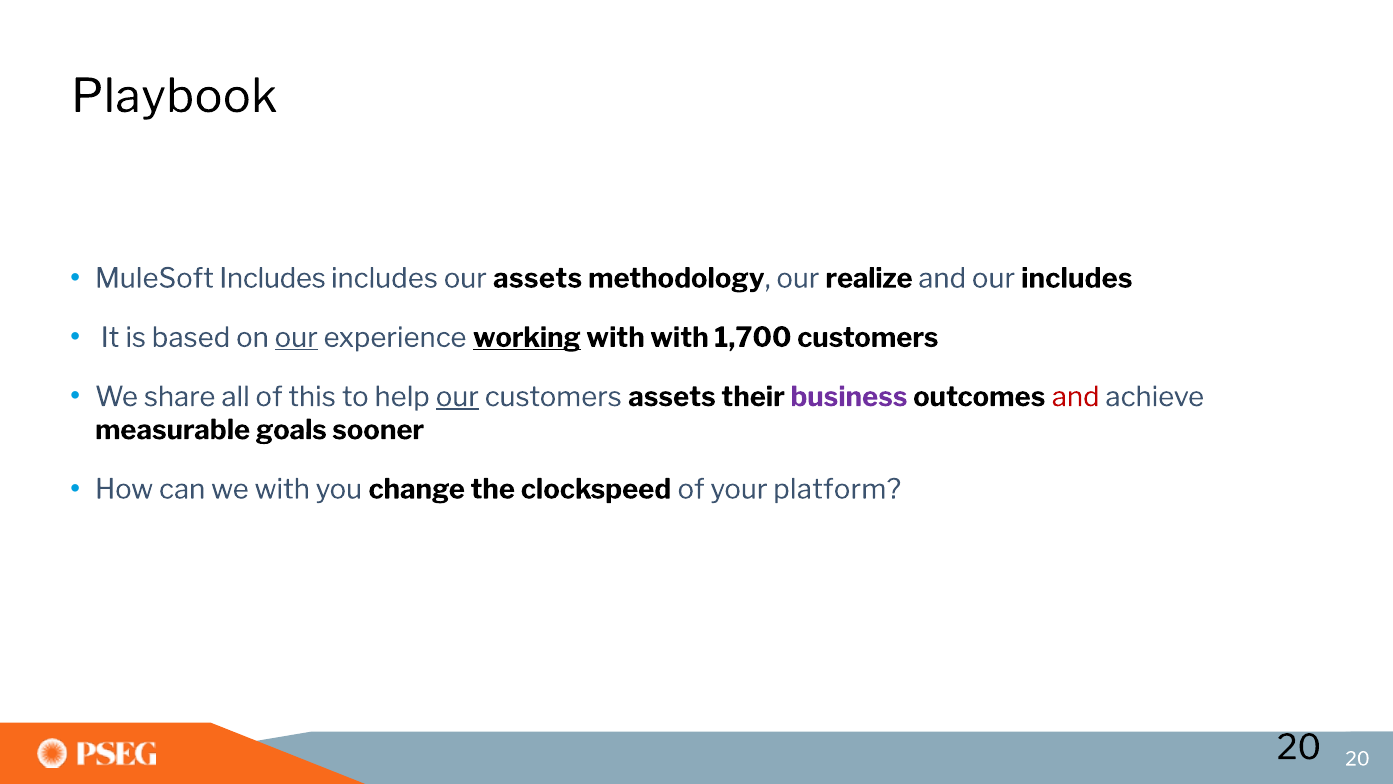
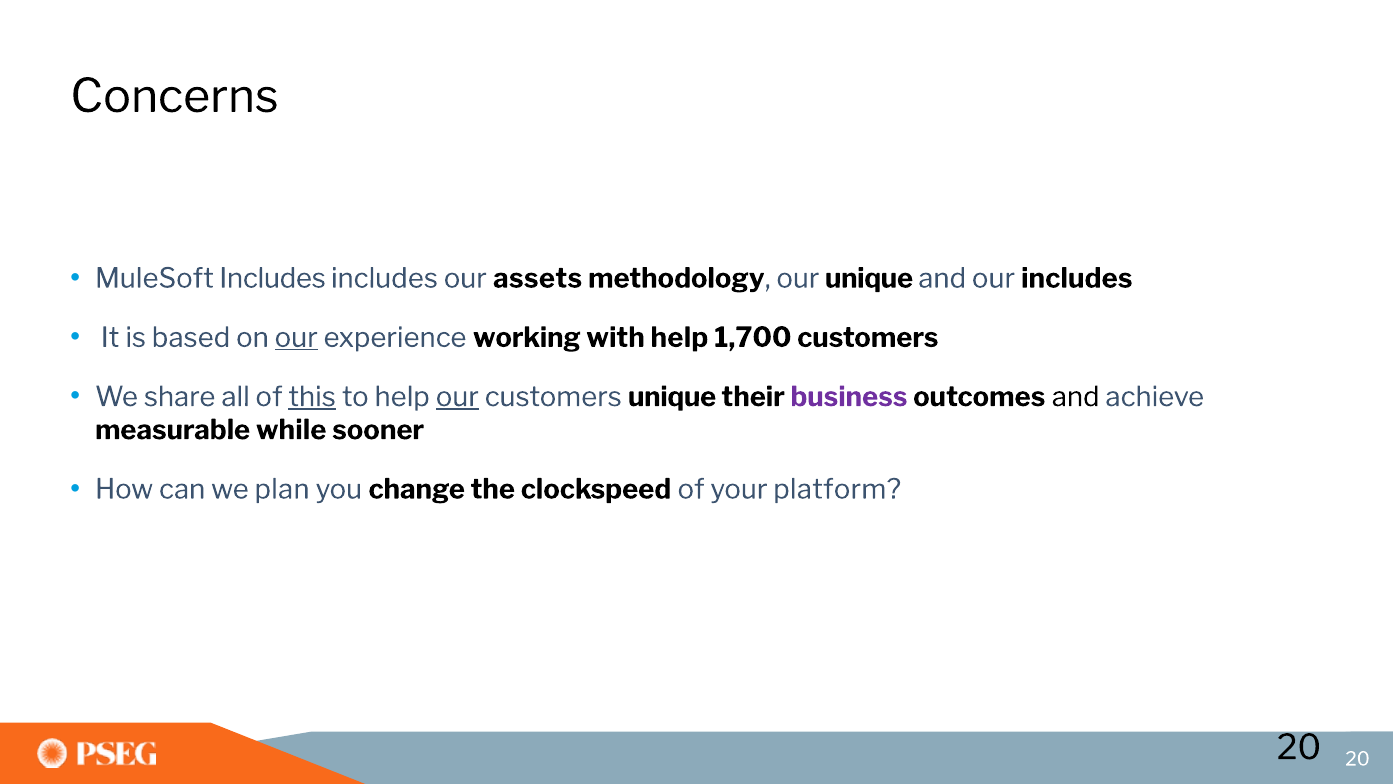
Playbook: Playbook -> Concerns (175, 97)
our realize: realize -> unique (869, 278)
working underline: present -> none (527, 338)
with with: with -> help (679, 338)
this underline: none -> present (312, 397)
customers assets: assets -> unique (672, 397)
and colour: red -> black (1076, 397)
goals: goals -> while (291, 430)
we with: with -> plan (282, 489)
